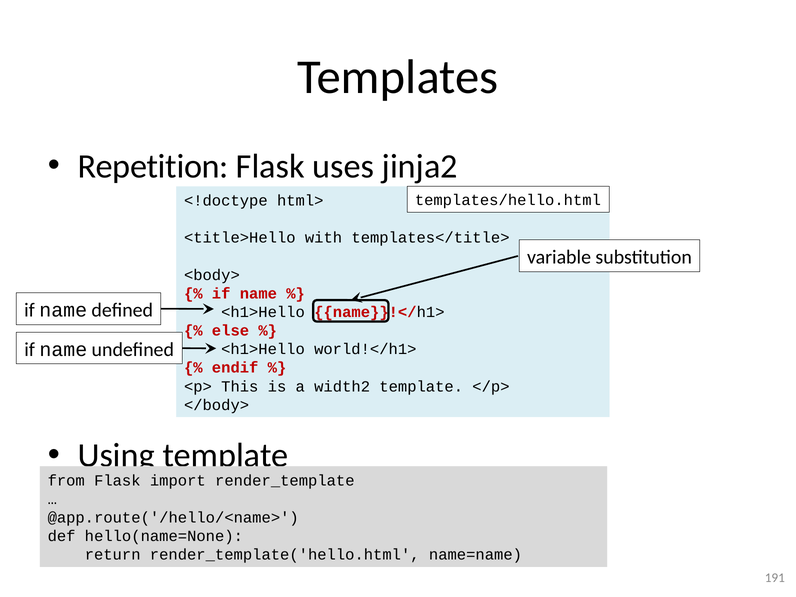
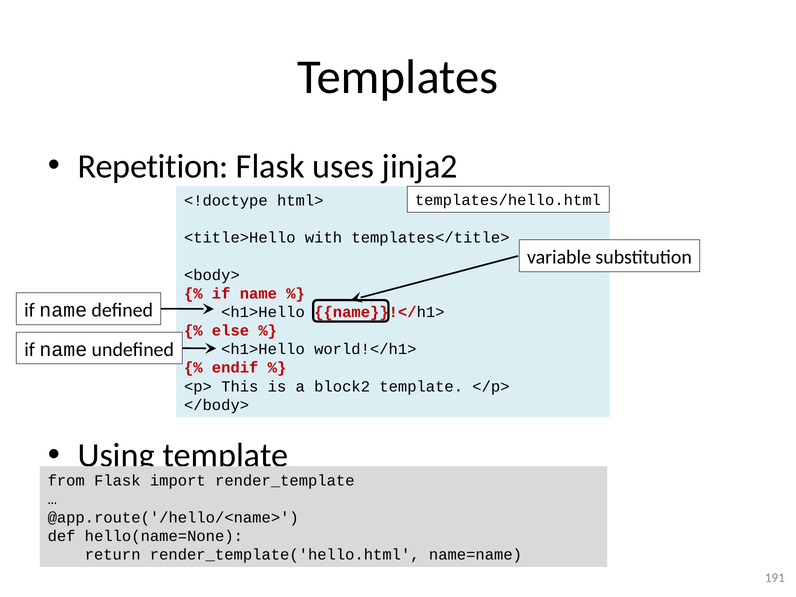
width2: width2 -> block2 (342, 386)
